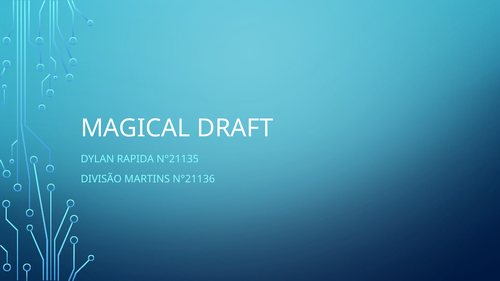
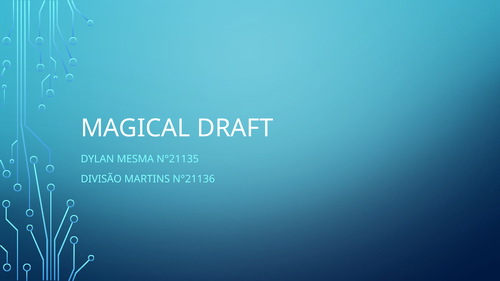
RAPIDA: RAPIDA -> MESMA (135, 159)
